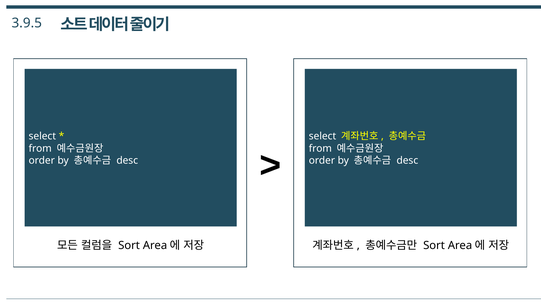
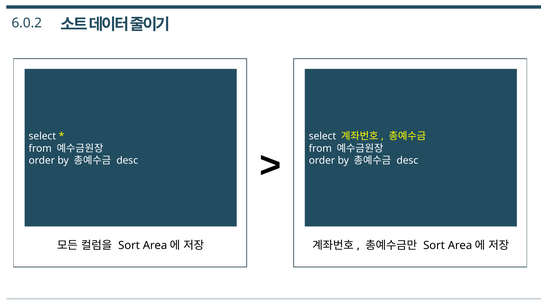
3.9.5: 3.9.5 -> 6.0.2 (27, 23)
